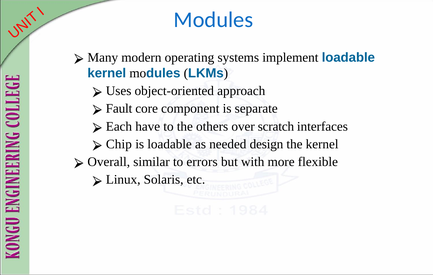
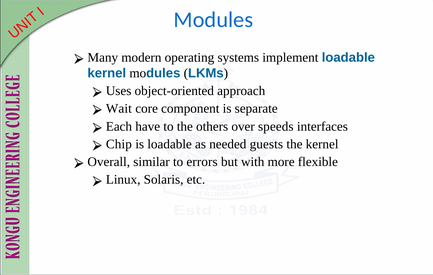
Fault: Fault -> Wait (119, 109)
scratch: scratch -> speeds (276, 127)
design: design -> guests (266, 144)
